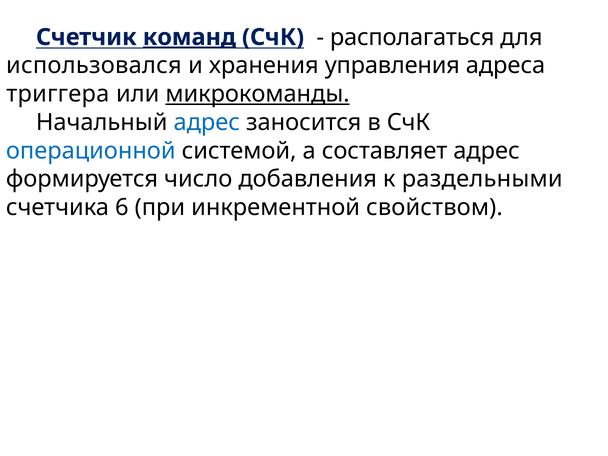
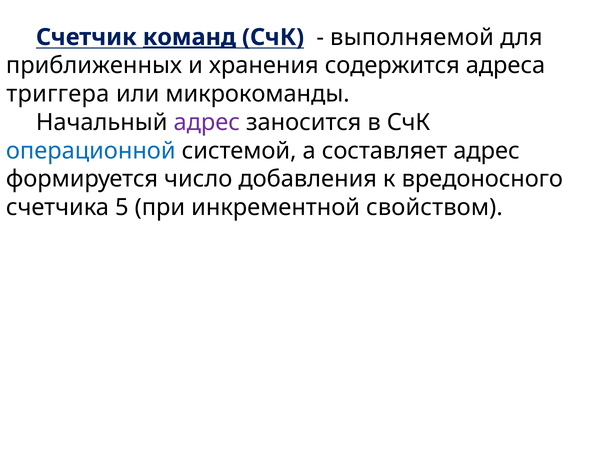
располагаться: располагаться -> выполняемой (412, 37)
использовался: использовался -> приближенных (94, 66)
управления: управления -> содержится (392, 66)
микрокоманды underline: present -> none (258, 94)
адрес colour: blue -> purple (207, 122)
раздельными: раздельными -> вредоносного (482, 179)
6: 6 -> 5 (122, 208)
